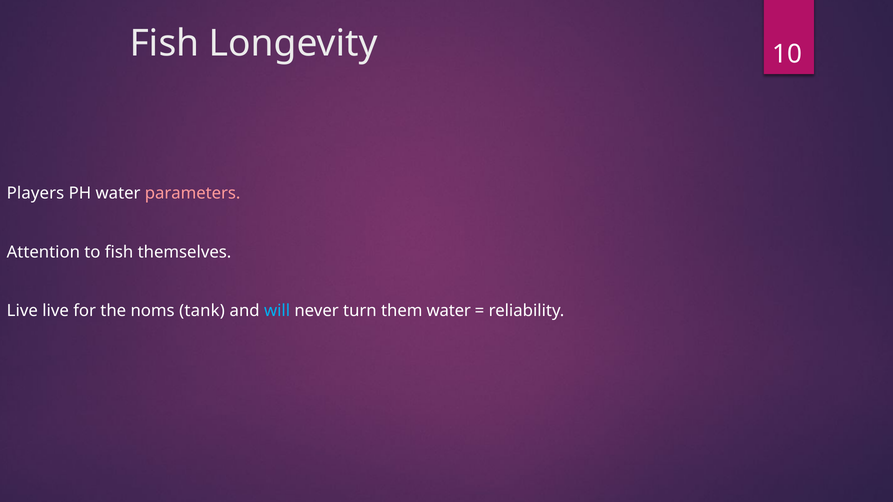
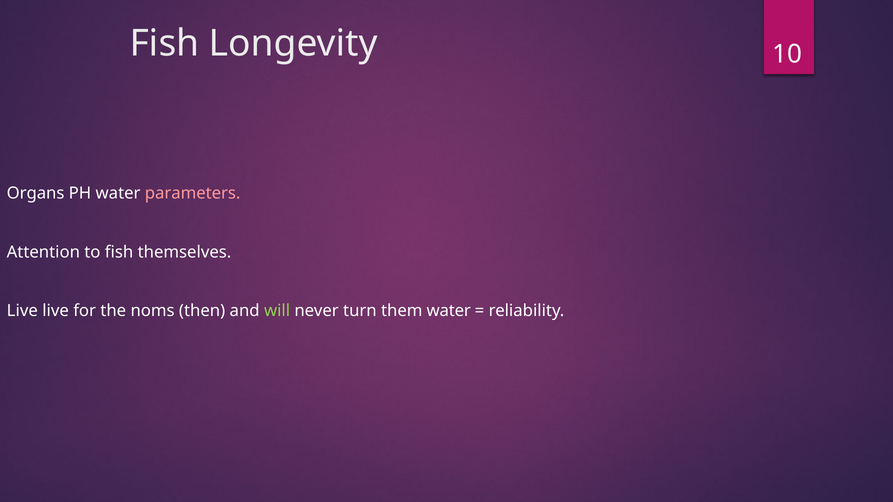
Players: Players -> Organs (36, 193)
tank: tank -> then (202, 311)
will colour: light blue -> light green (277, 311)
